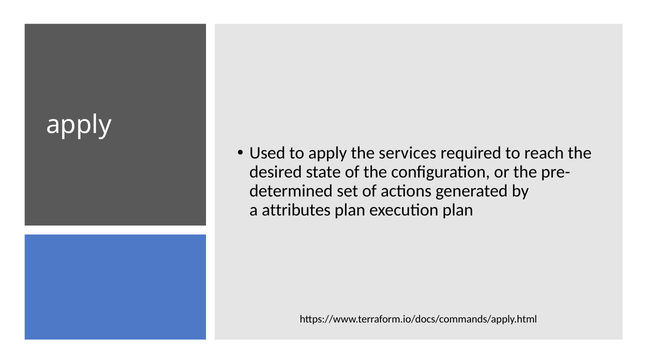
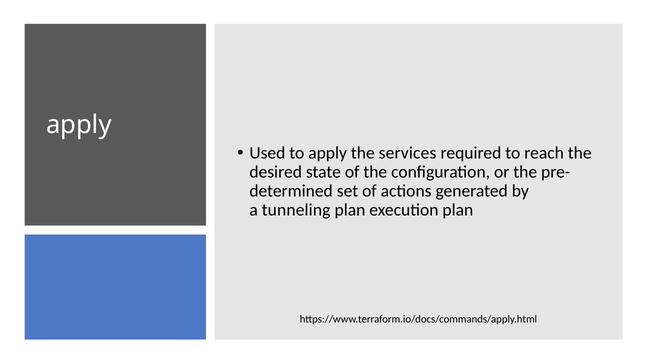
attributes: attributes -> tunneling (296, 210)
